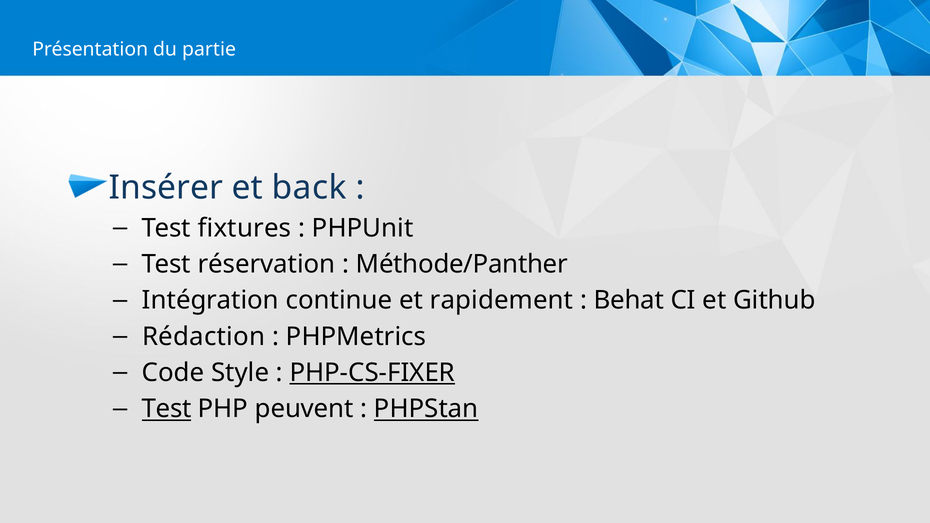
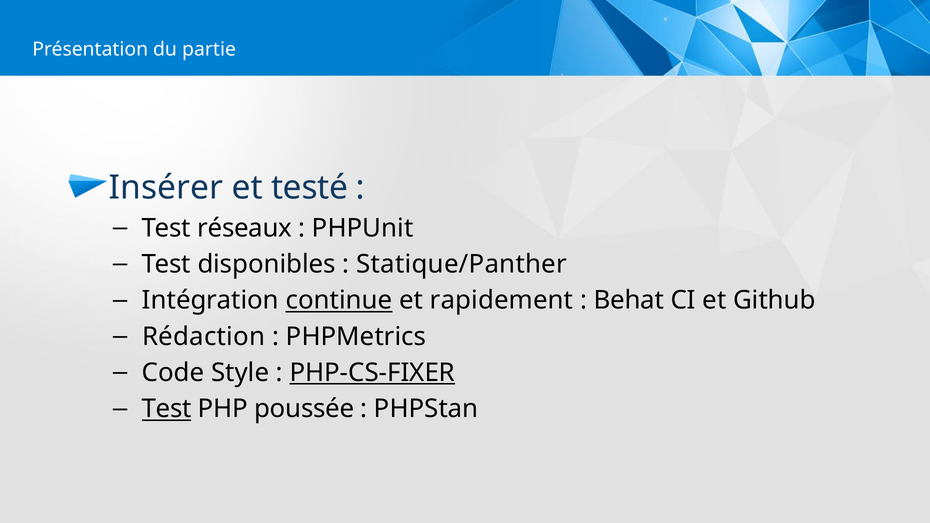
back: back -> testé (310, 188)
fixtures: fixtures -> réseaux (245, 228)
réservation: réservation -> disponibles (267, 264)
Méthode/Panther: Méthode/Panther -> Statique/Panther (462, 264)
continue underline: none -> present (339, 301)
peuvent: peuvent -> poussée (304, 409)
PHPStan underline: present -> none (426, 409)
